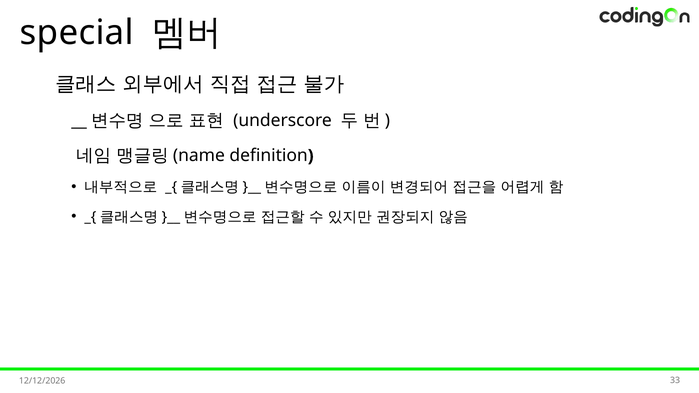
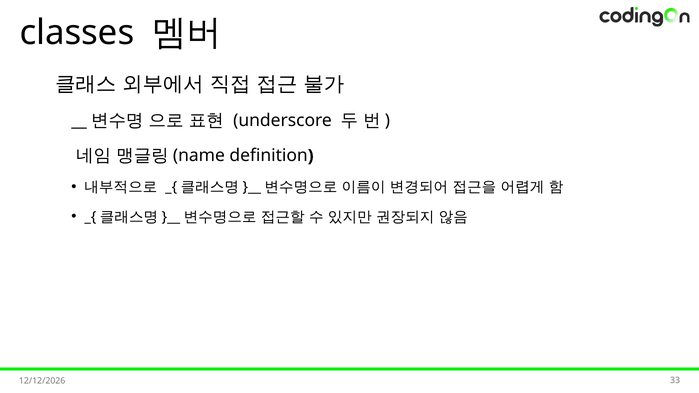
special: special -> classes (77, 33)
